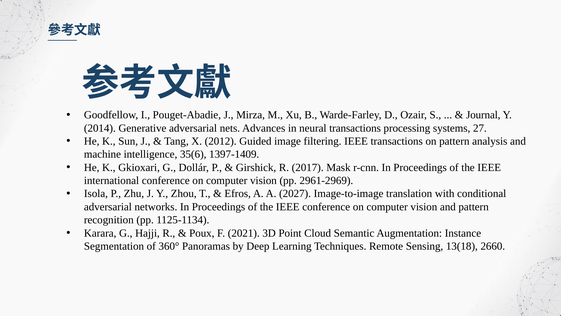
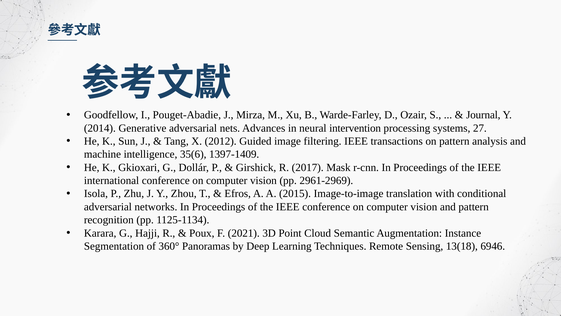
neural transactions: transactions -> intervention (355, 128)
2027: 2027 -> 2015 (295, 193)
2660: 2660 -> 6946 (493, 246)
